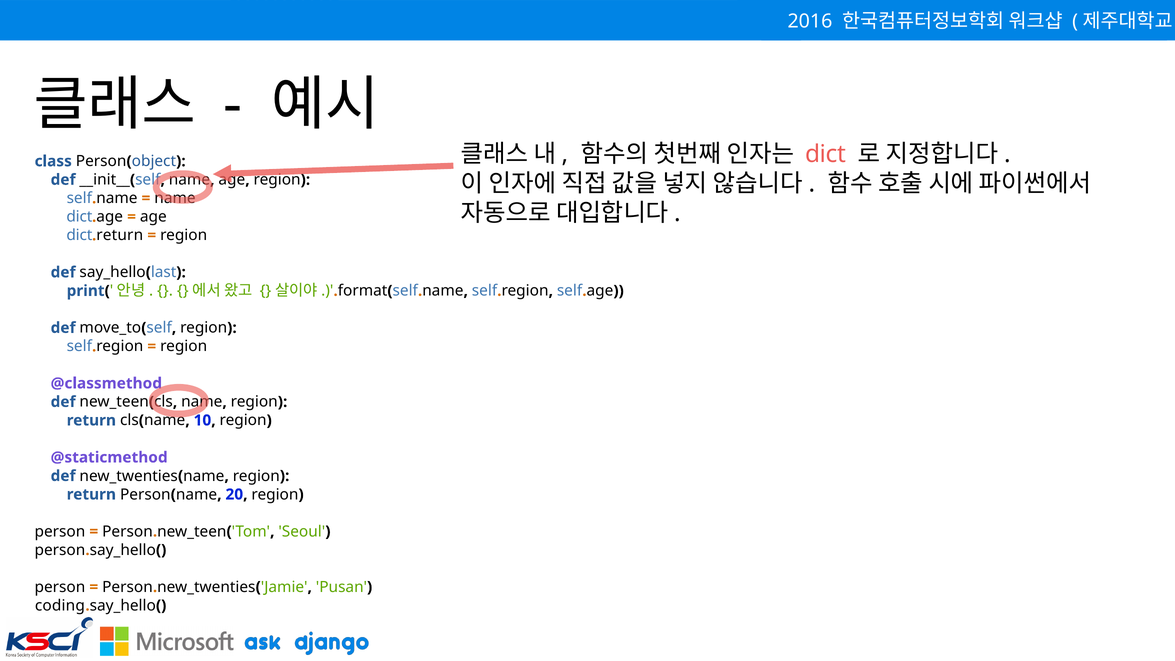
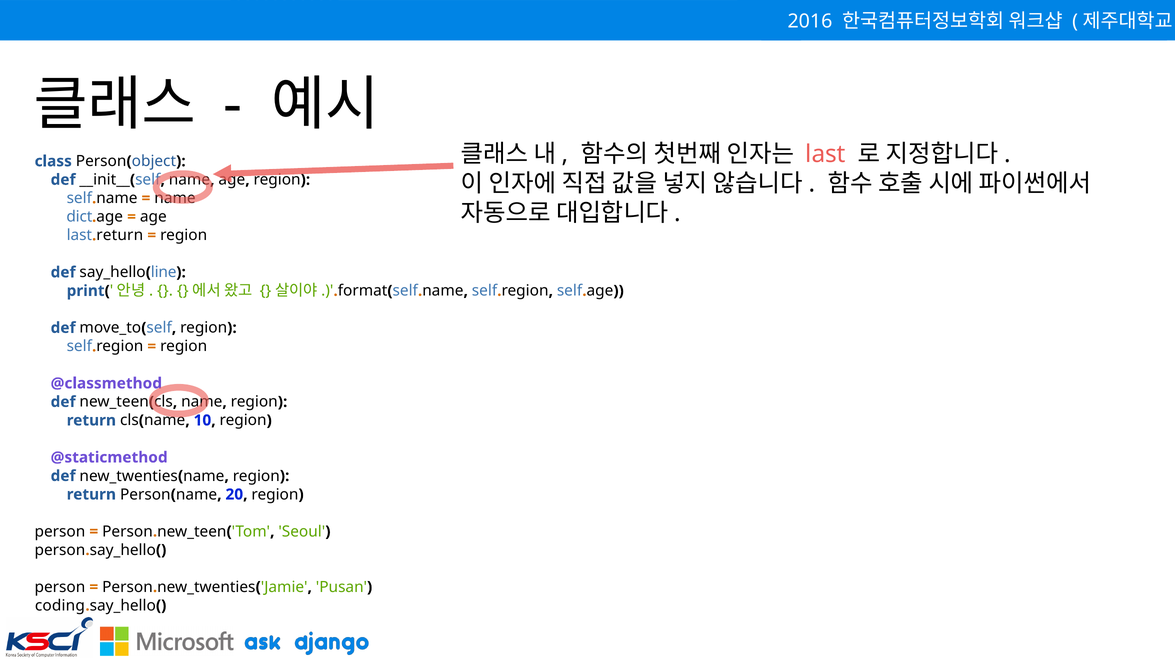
dict: dict -> last (826, 154)
dict: dict -> last (79, 235)
last: last -> line (164, 272)
